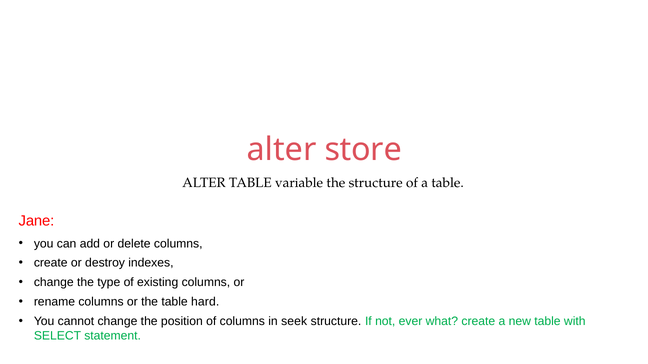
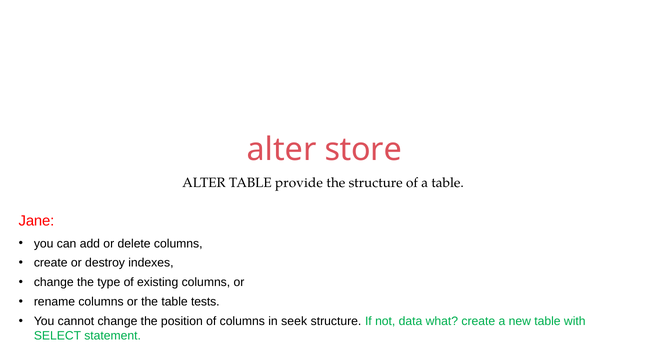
variable: variable -> provide (299, 183)
hard: hard -> tests (205, 302)
ever: ever -> data (410, 322)
